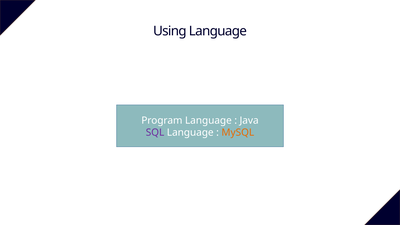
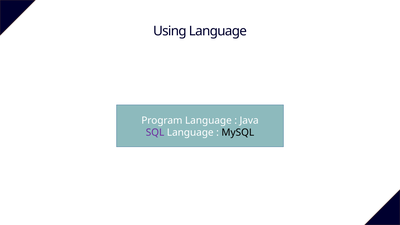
MySQL colour: orange -> black (238, 133)
